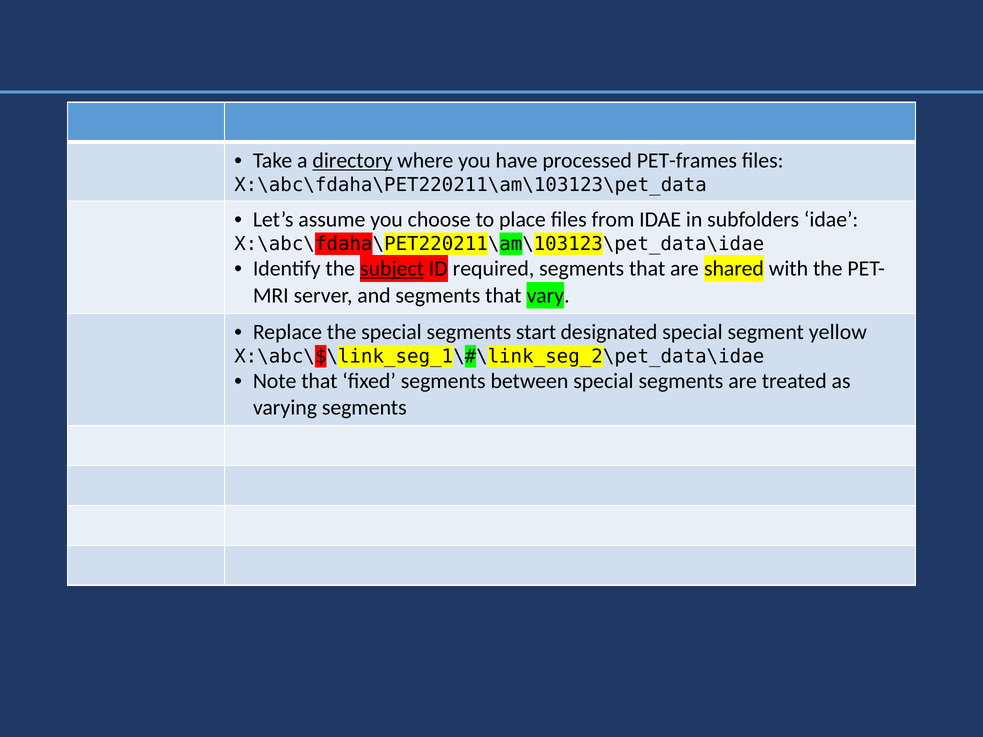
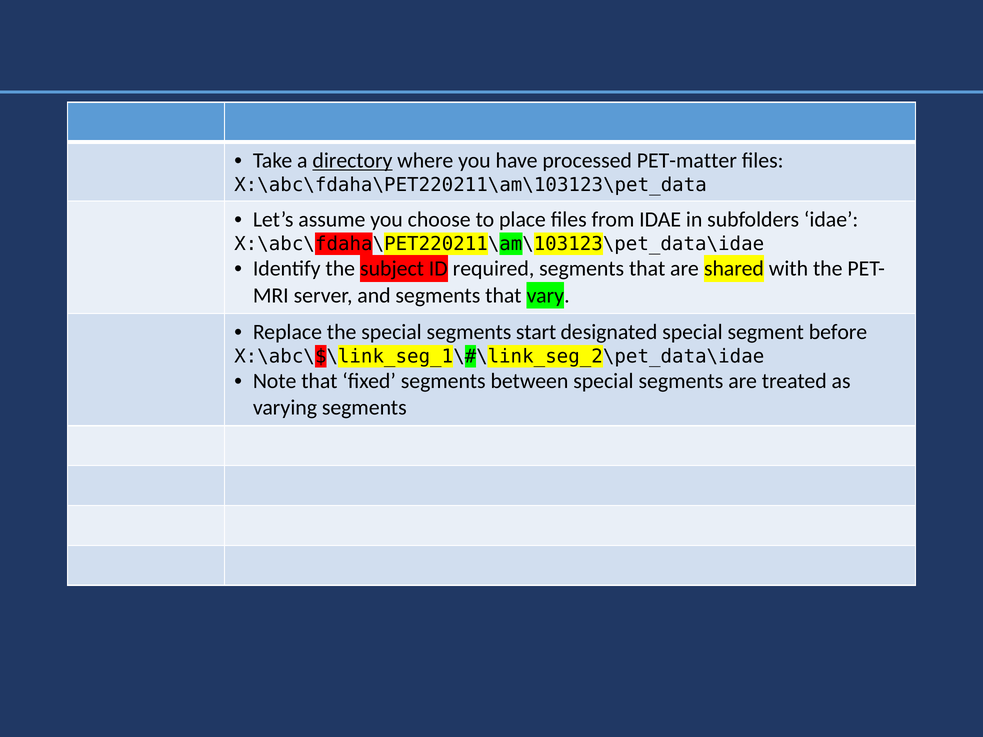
PET-frames: PET-frames -> PET-matter (687, 161)
subject underline: present -> none (392, 269)
yellow: yellow -> before (838, 332)
